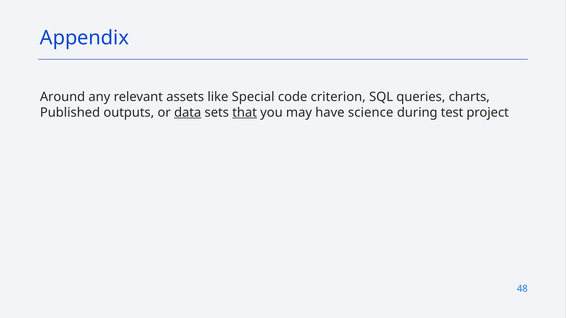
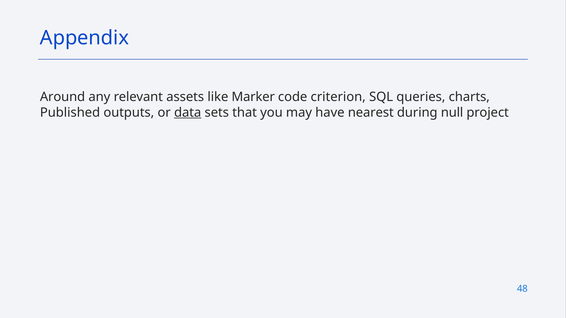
Special: Special -> Marker (253, 97)
that underline: present -> none (245, 113)
science: science -> nearest (371, 113)
test: test -> null (452, 113)
